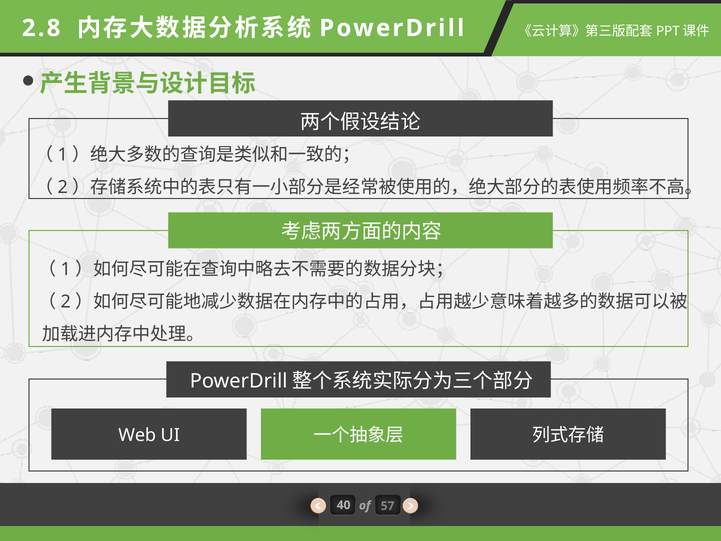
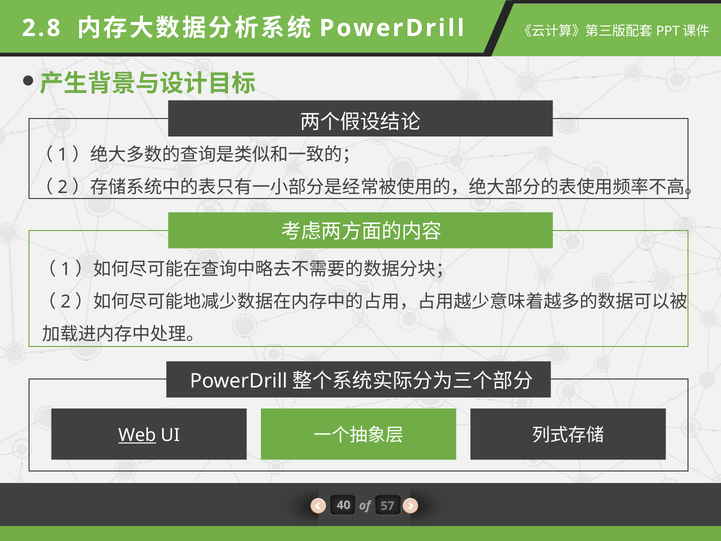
Web underline: none -> present (137, 435)
